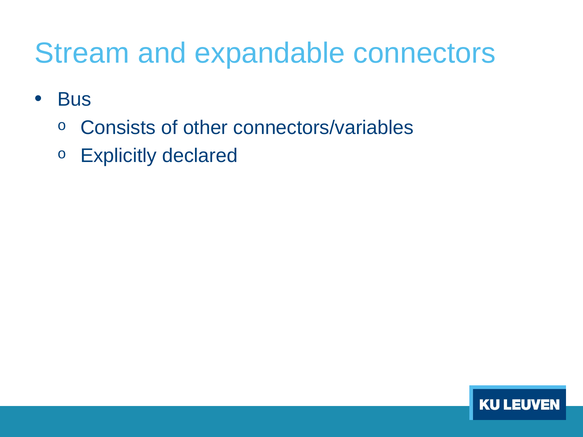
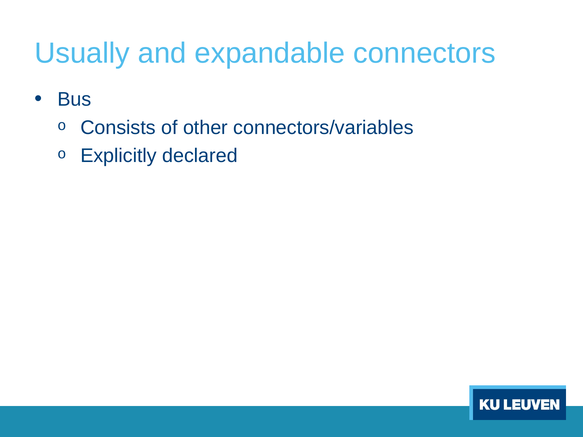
Stream: Stream -> Usually (82, 53)
